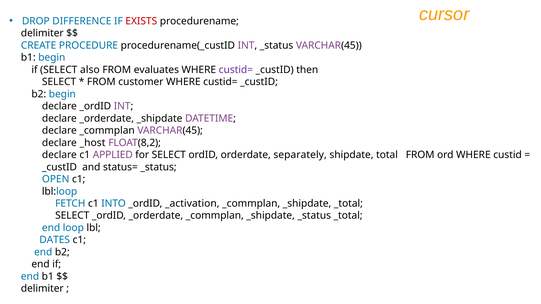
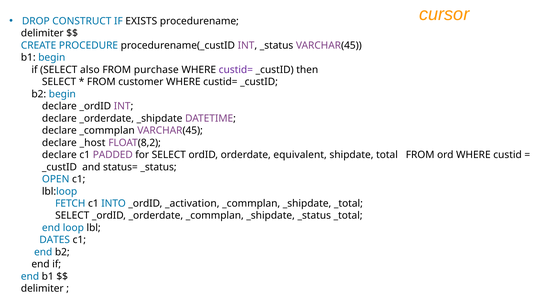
DIFFERENCE: DIFFERENCE -> CONSTRUCT (82, 21)
EXISTS colour: red -> black (141, 21)
evaluates: evaluates -> purchase (156, 70)
APPLIED: APPLIED -> PADDED (113, 155)
separately: separately -> equivalent (300, 155)
